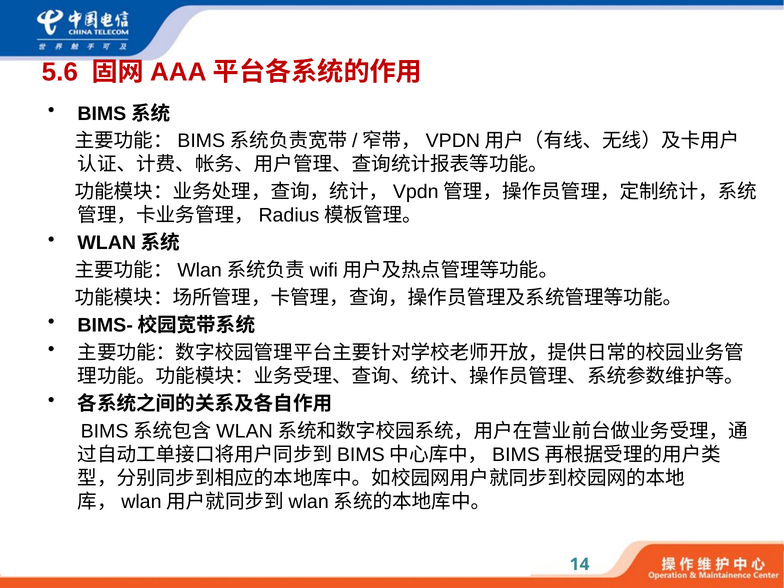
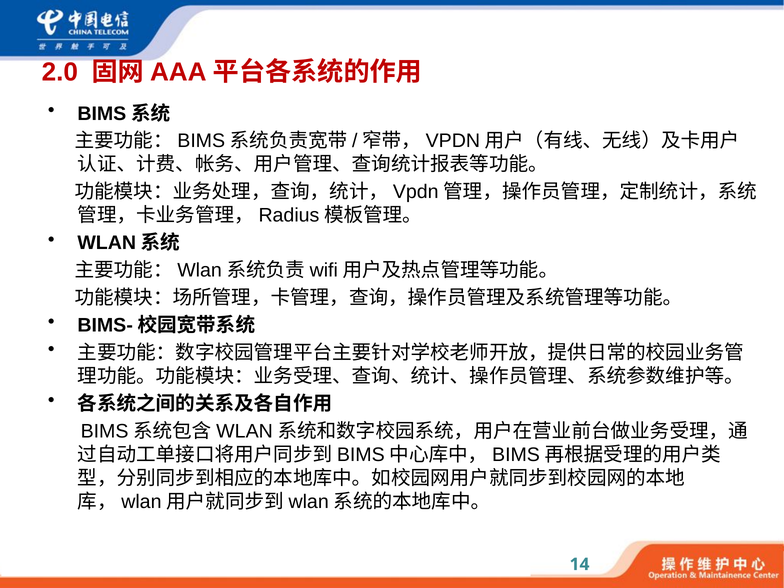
5.6: 5.6 -> 2.0 (60, 72)
